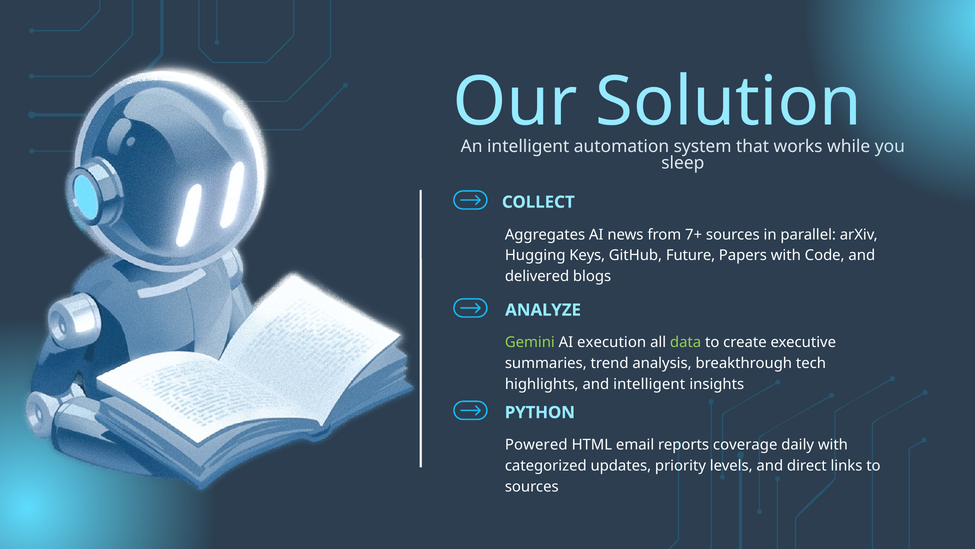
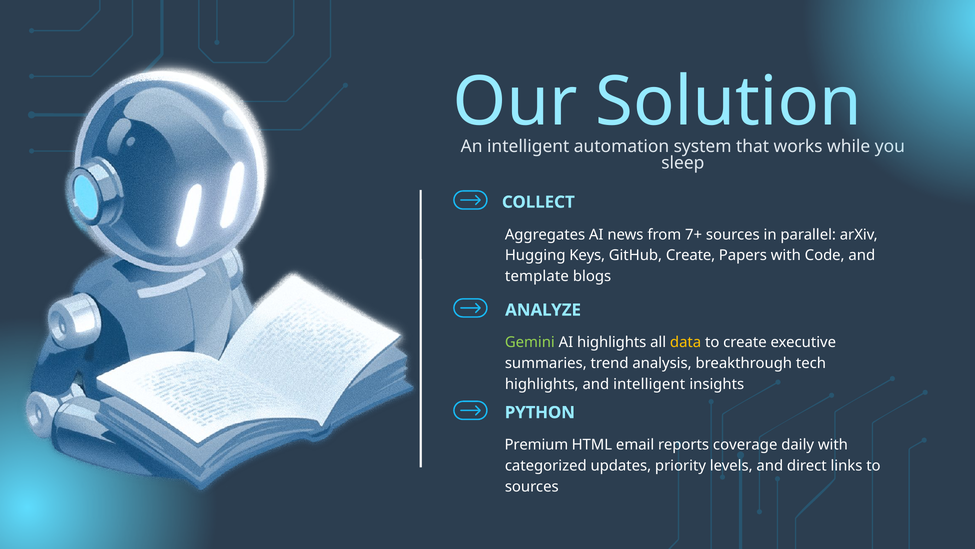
GitHub Future: Future -> Create (691, 255)
delivered: delivered -> template (537, 276)
AI execution: execution -> highlights (612, 342)
data colour: light green -> yellow (686, 342)
Powered: Powered -> Premium (536, 445)
